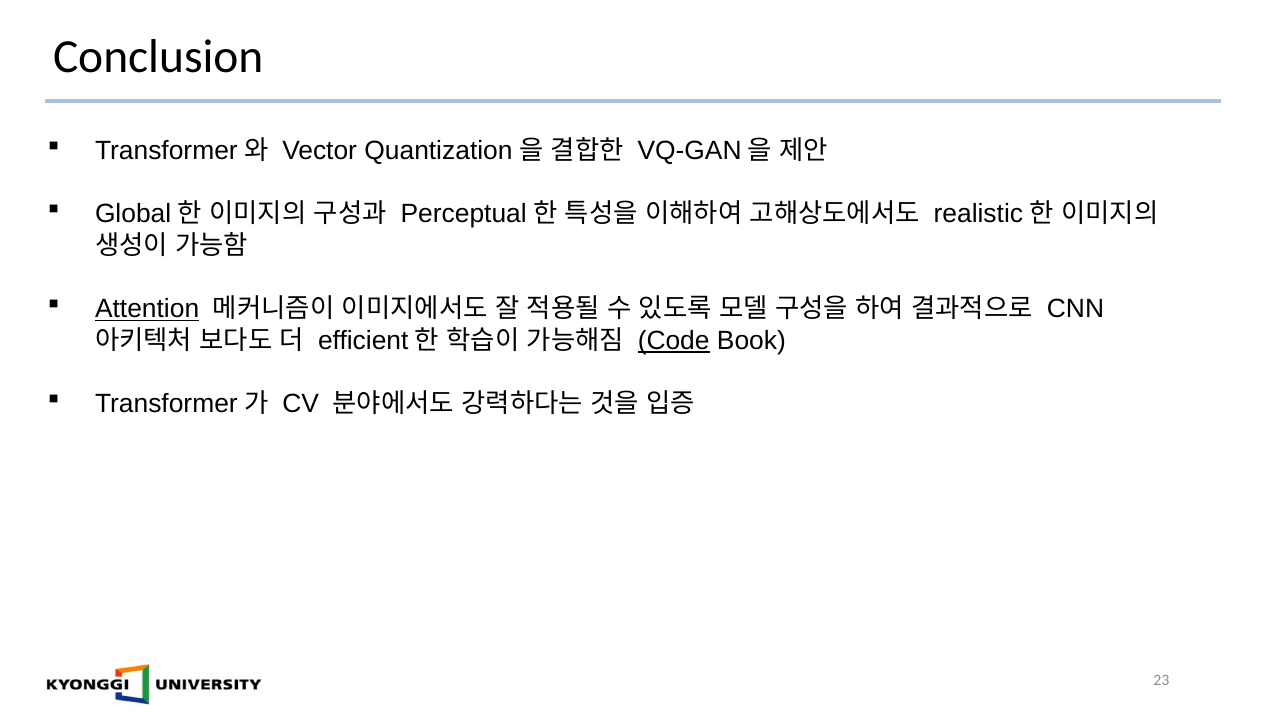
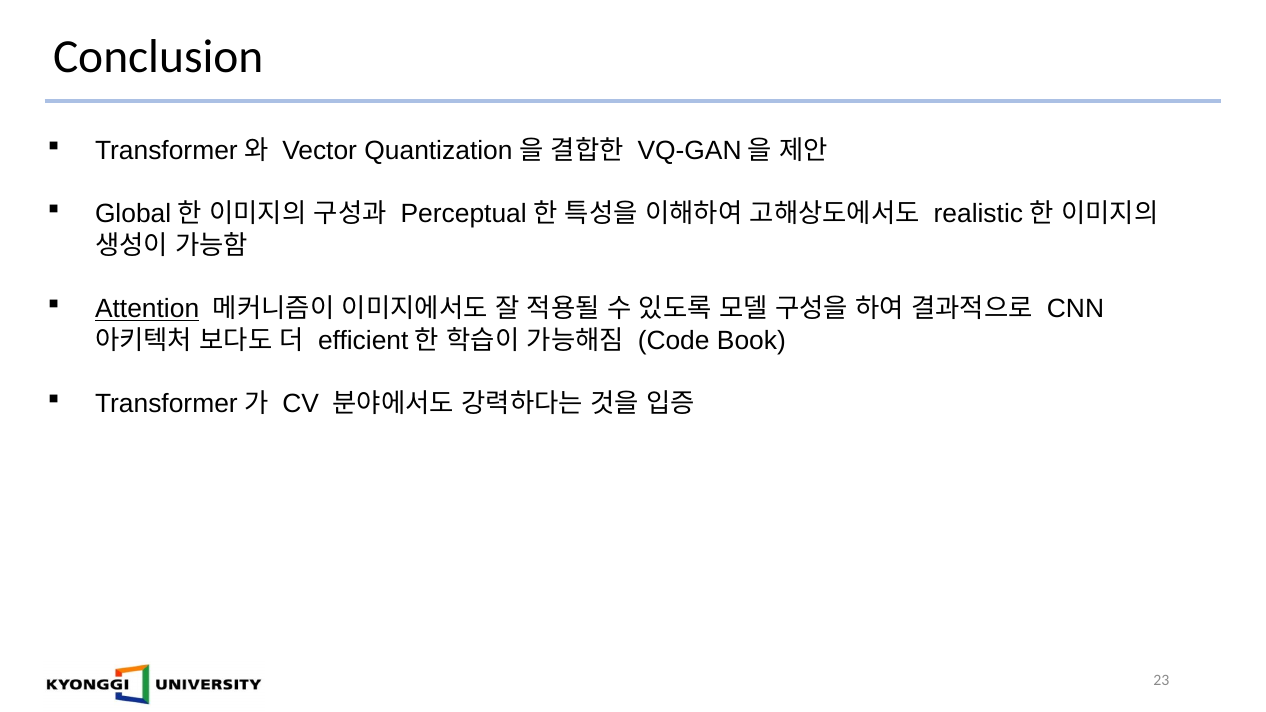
Code underline: present -> none (674, 341)
